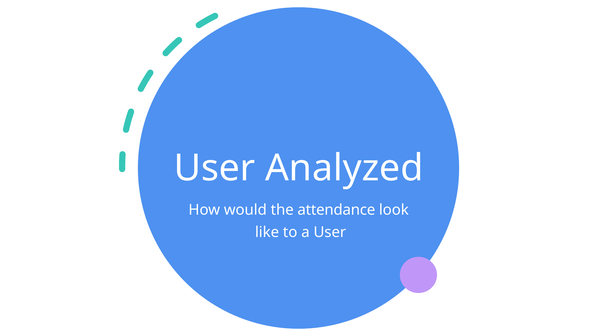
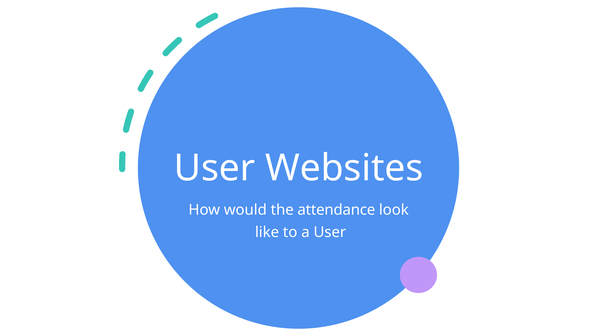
Analyzed: Analyzed -> Websites (344, 168)
